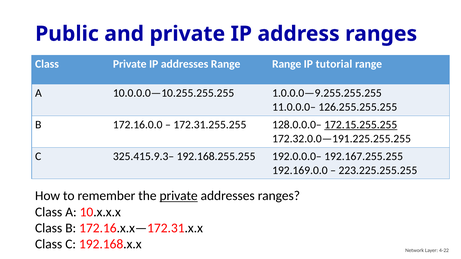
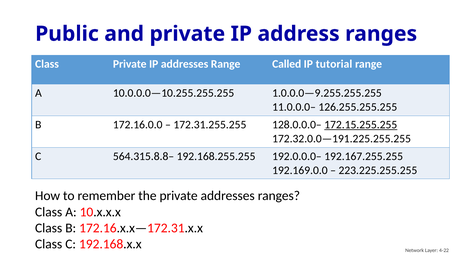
Range Range: Range -> Called (287, 64)
325.415.9.3–: 325.415.9.3– -> 564.315.8.8– (144, 156)
private underline: present -> none (179, 196)
